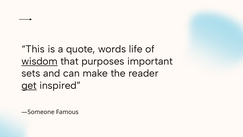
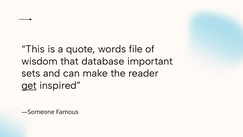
life: life -> file (136, 49)
wisdom underline: present -> none (40, 61)
purposes: purposes -> database (103, 61)
